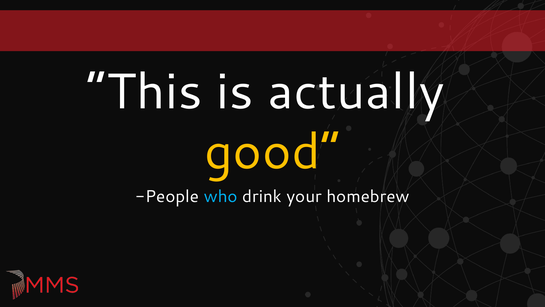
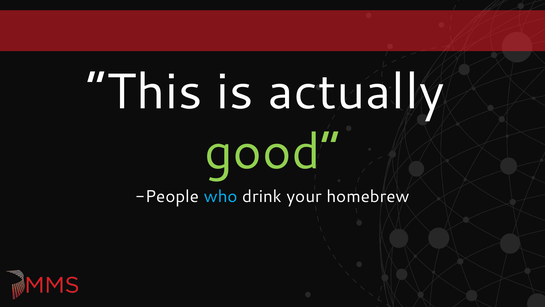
good colour: yellow -> light green (272, 152)
